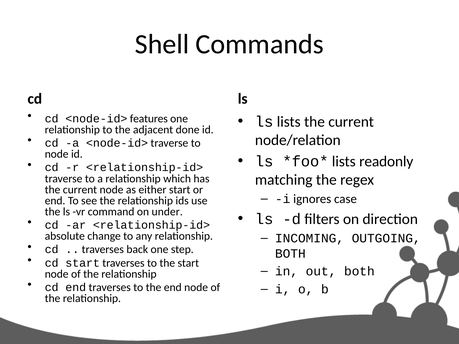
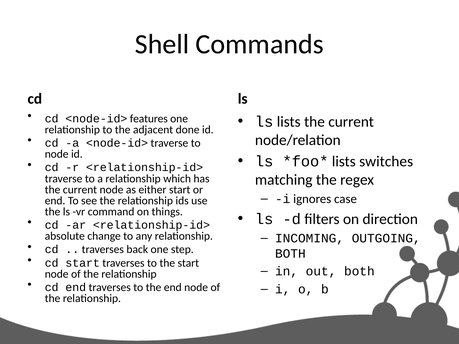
readonly: readonly -> switches (386, 161)
under: under -> things (167, 212)
